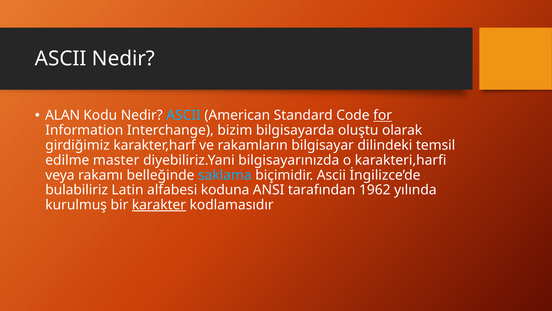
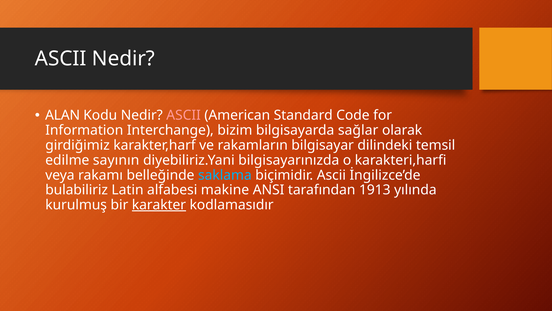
ASCII colour: light blue -> pink (184, 115)
for underline: present -> none (383, 115)
oluştu: oluştu -> sağlar (358, 130)
master: master -> sayının (116, 160)
koduna: koduna -> makine (225, 190)
1962: 1962 -> 1913 (375, 190)
